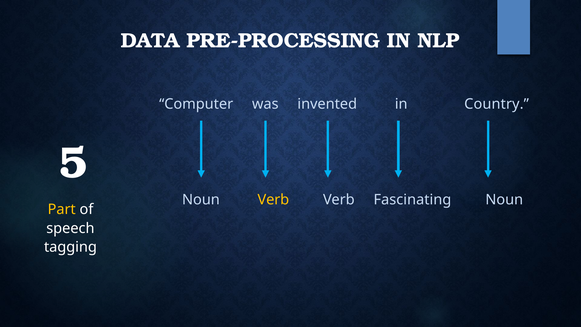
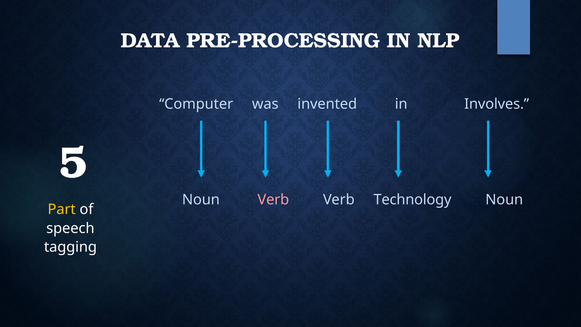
Country: Country -> Involves (497, 104)
Verb colour: yellow -> pink (273, 200)
Fascinating: Fascinating -> Technology (413, 200)
